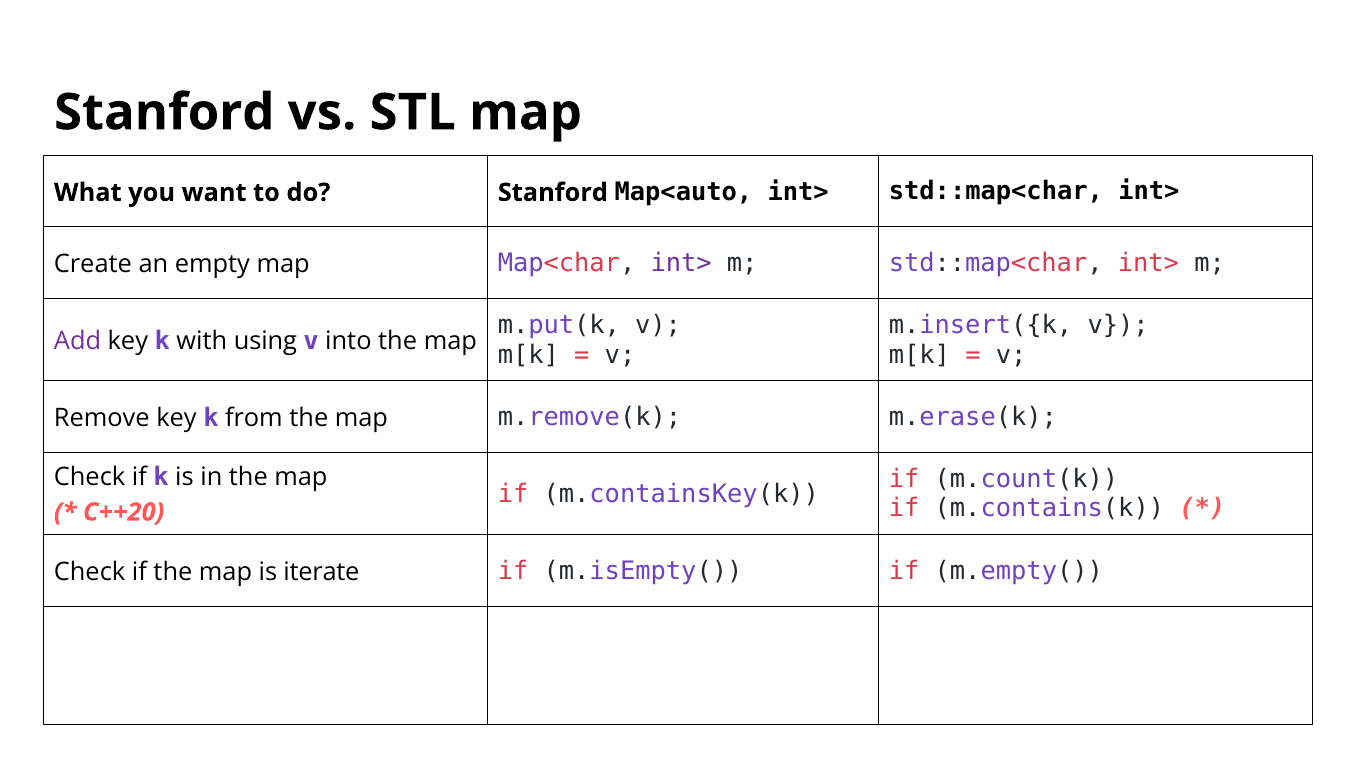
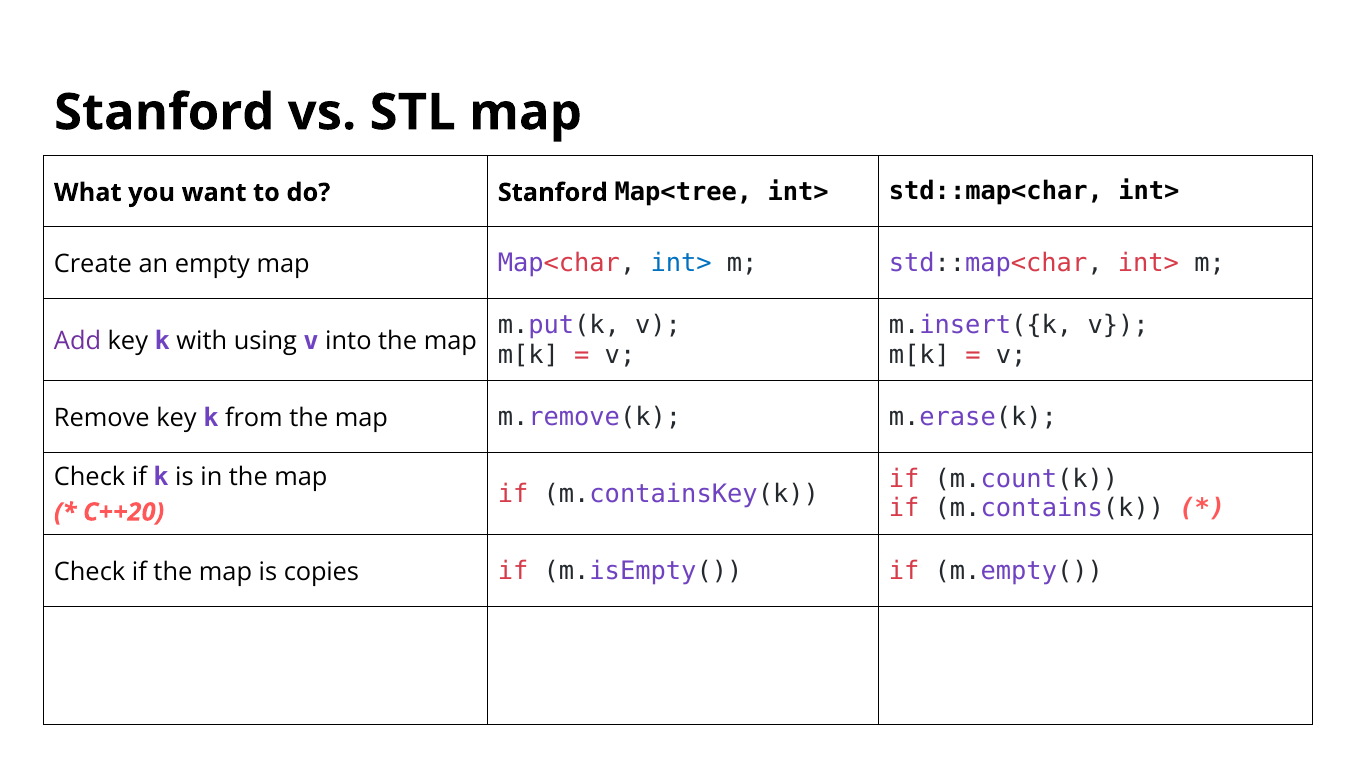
Map<auto: Map<auto -> Map<tree (683, 192)
int> colour: purple -> blue (681, 263)
iterate: iterate -> copies (321, 572)
